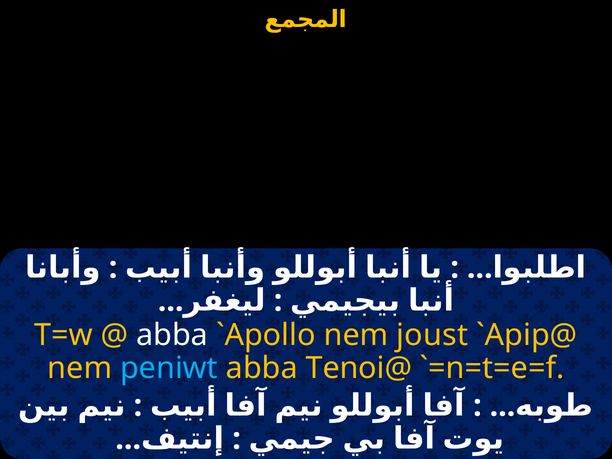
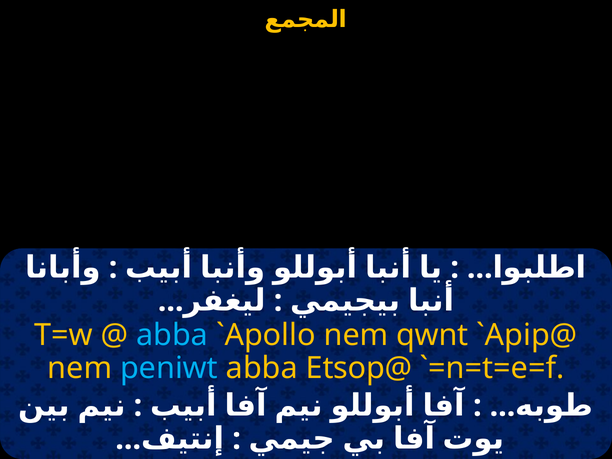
abba colour: white -> light blue (172, 335)
joust: joust -> qwnt (432, 335)
Tenoi@: Tenoi@ -> Etsop@ (359, 368)
